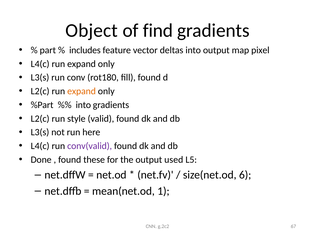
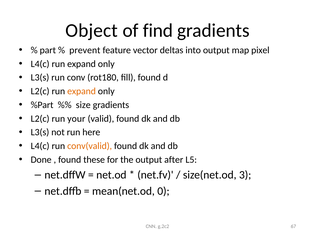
includes: includes -> prevent (85, 50)
into: into -> size (83, 105)
style: style -> your (76, 118)
conv(valid colour: purple -> orange (90, 146)
used: used -> after (174, 159)
6: 6 -> 3 (245, 174)
1: 1 -> 0 (163, 190)
